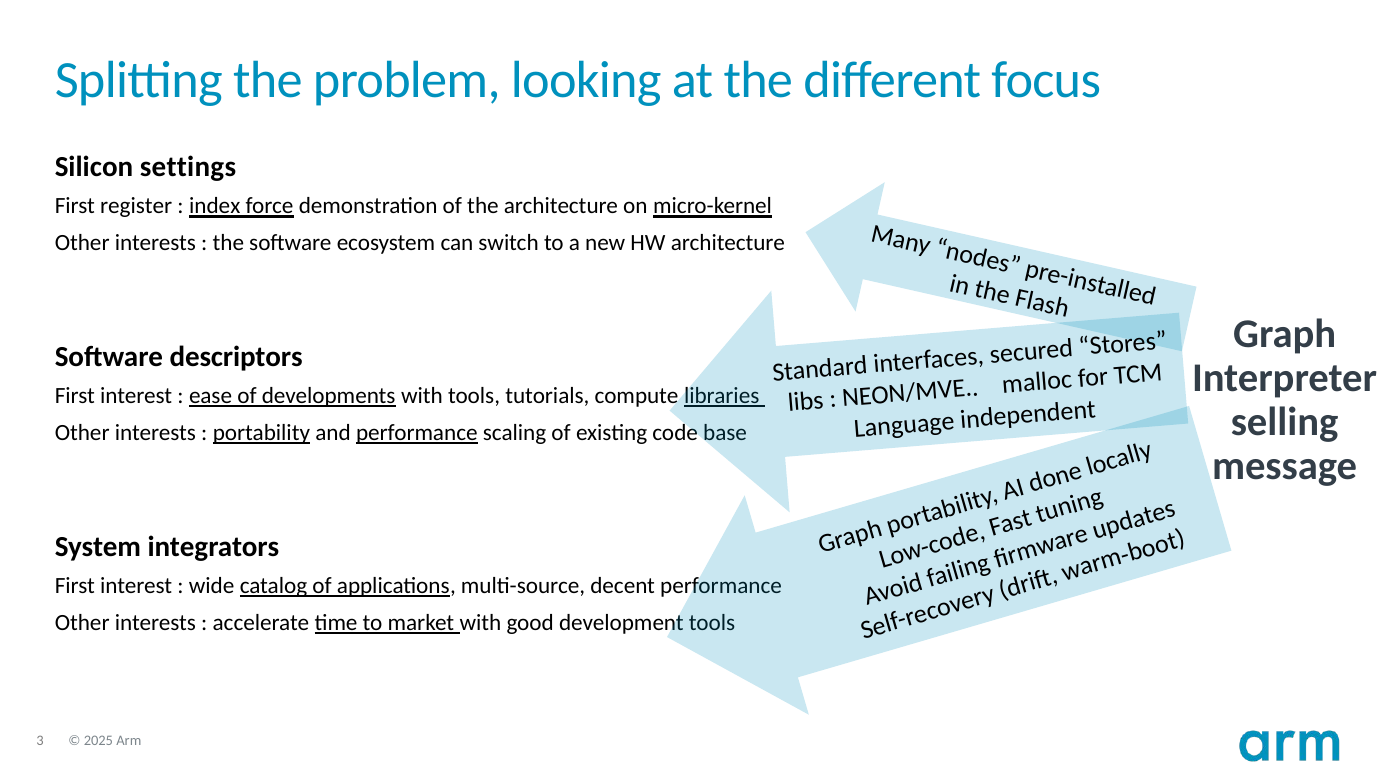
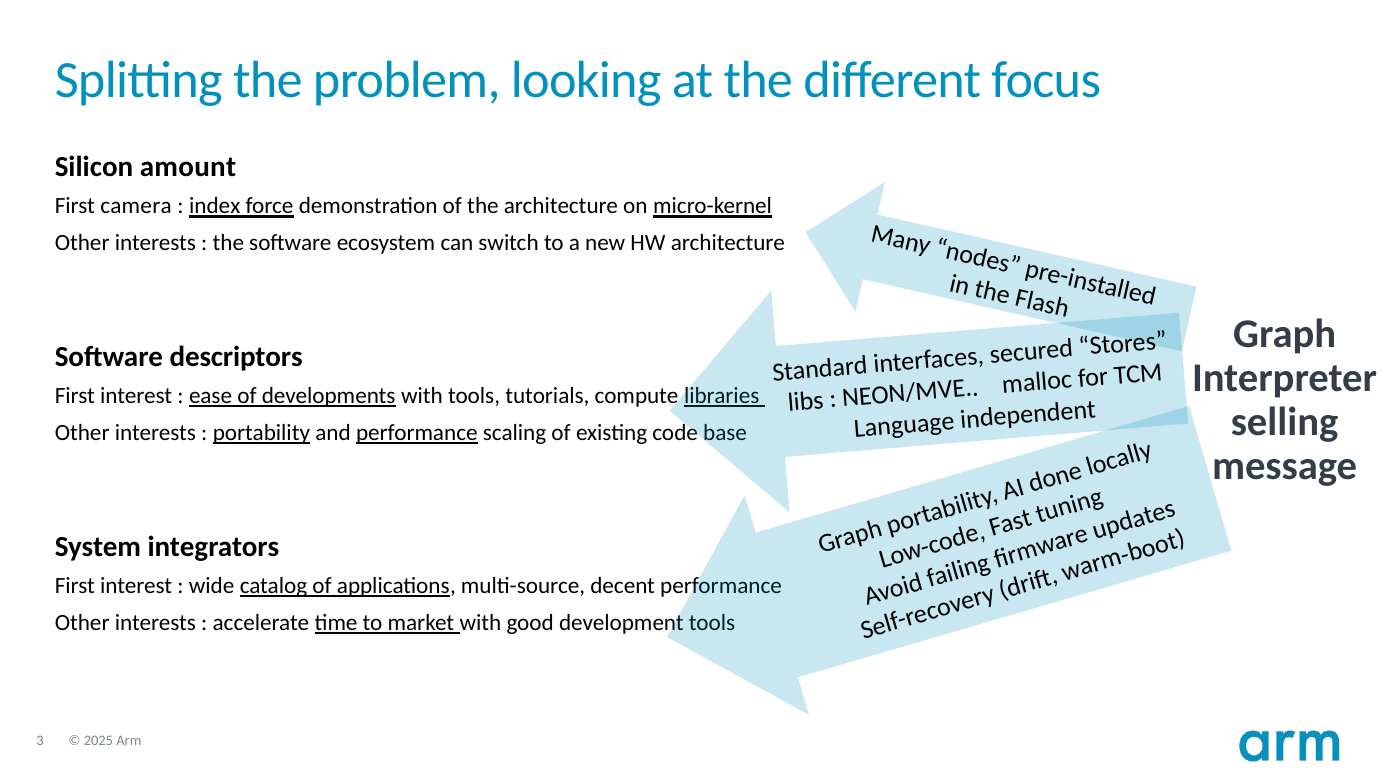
settings: settings -> amount (188, 167)
register: register -> camera (136, 206)
